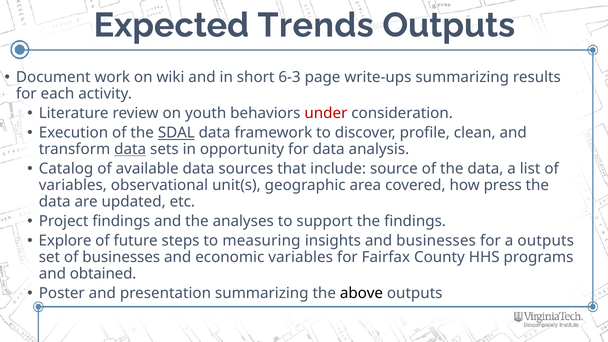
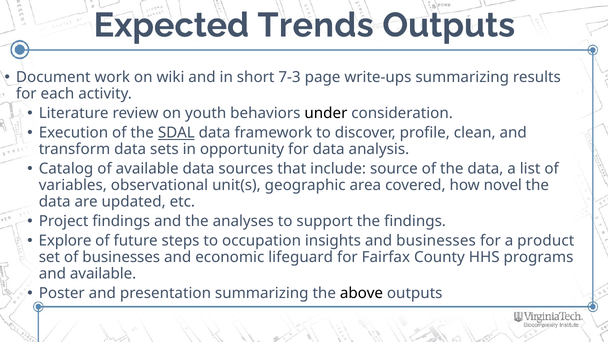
6-3: 6-3 -> 7-3 (290, 77)
under colour: red -> black (326, 113)
data underline: present -> none (130, 149)
press: press -> novel (503, 185)
measuring: measuring -> occupation (262, 241)
a outputs: outputs -> product (546, 241)
economic variables: variables -> lifeguard (301, 257)
and obtained: obtained -> available (103, 274)
